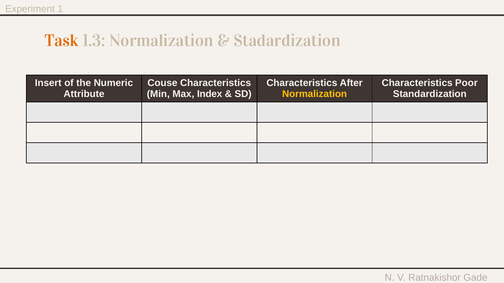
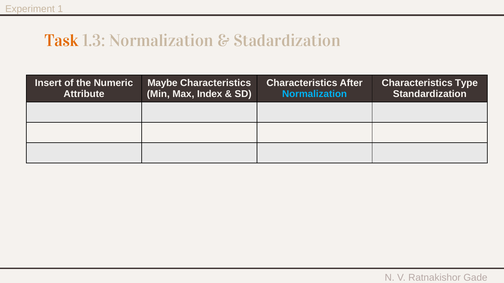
Couse: Couse -> Maybe (162, 83)
Poor: Poor -> Type (466, 83)
Normalization colour: yellow -> light blue (315, 94)
